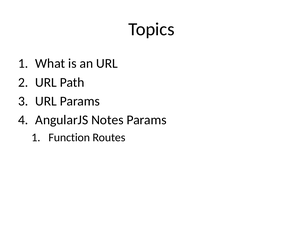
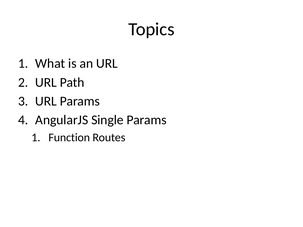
Notes: Notes -> Single (107, 120)
